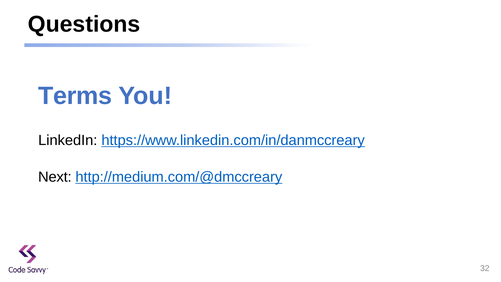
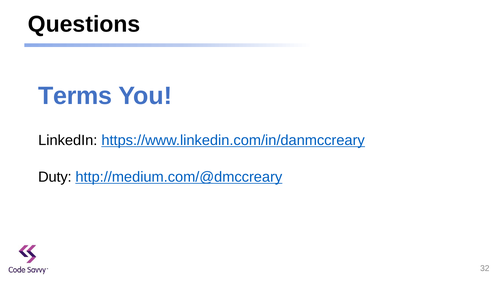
Next: Next -> Duty (55, 177)
